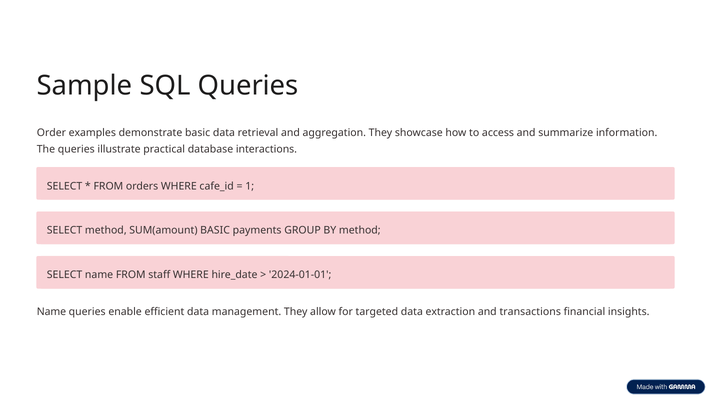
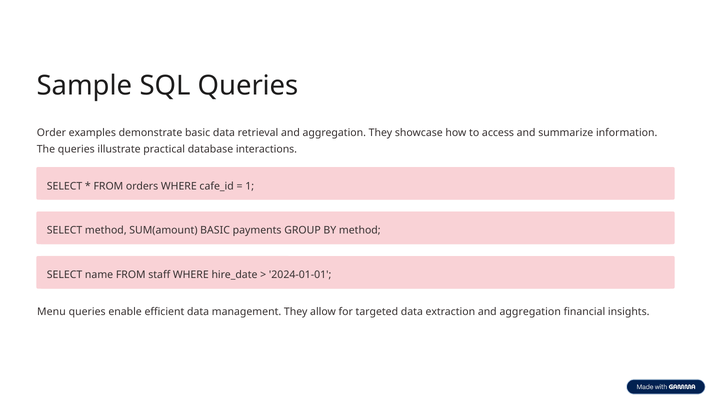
Name: Name -> Menu (51, 312)
extraction and transactions: transactions -> aggregation (530, 312)
